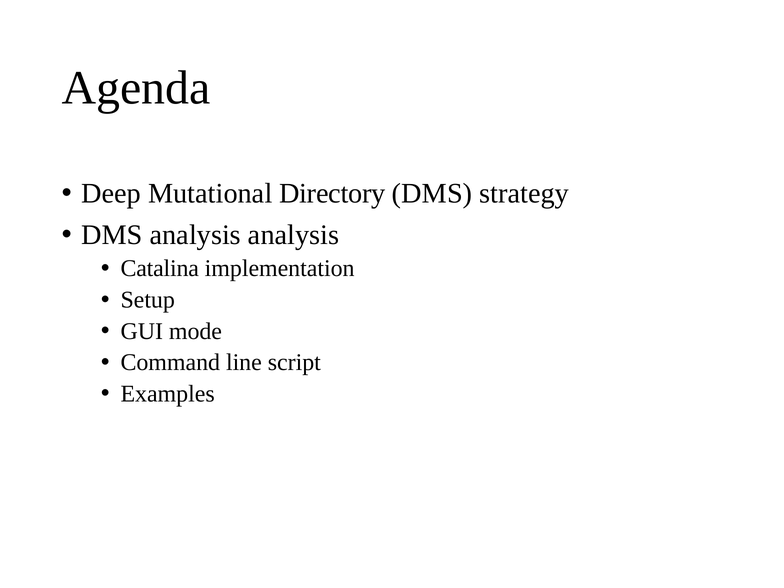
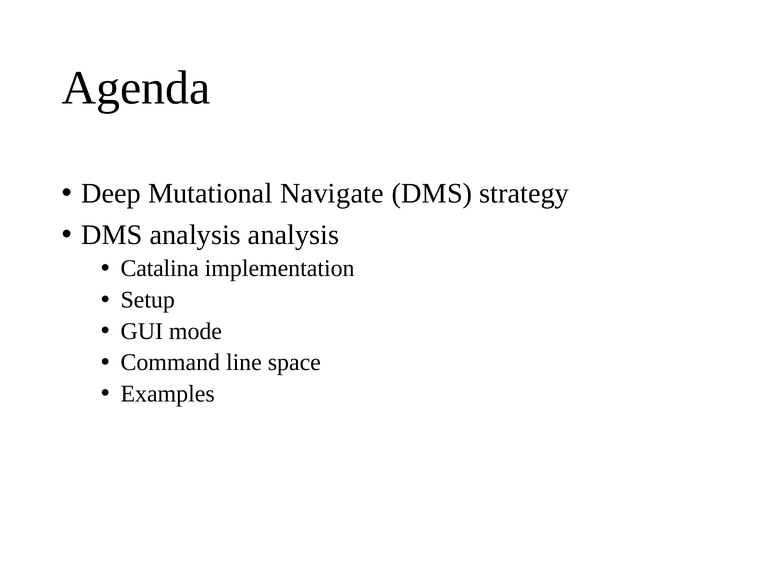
Directory: Directory -> Navigate (332, 193)
script: script -> space (294, 362)
